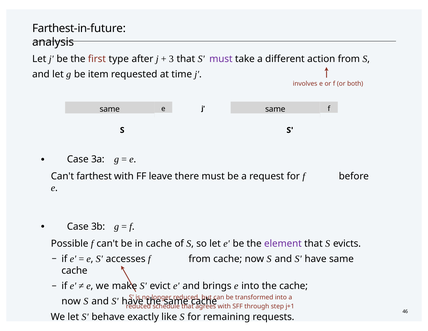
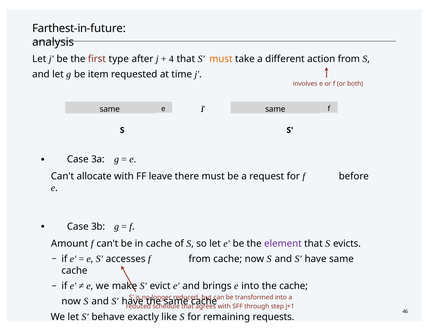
3: 3 -> 4 (171, 59)
must colour: purple -> orange (221, 59)
farthest: farthest -> allocate (94, 176)
Possible: Possible -> Amount (70, 243)
